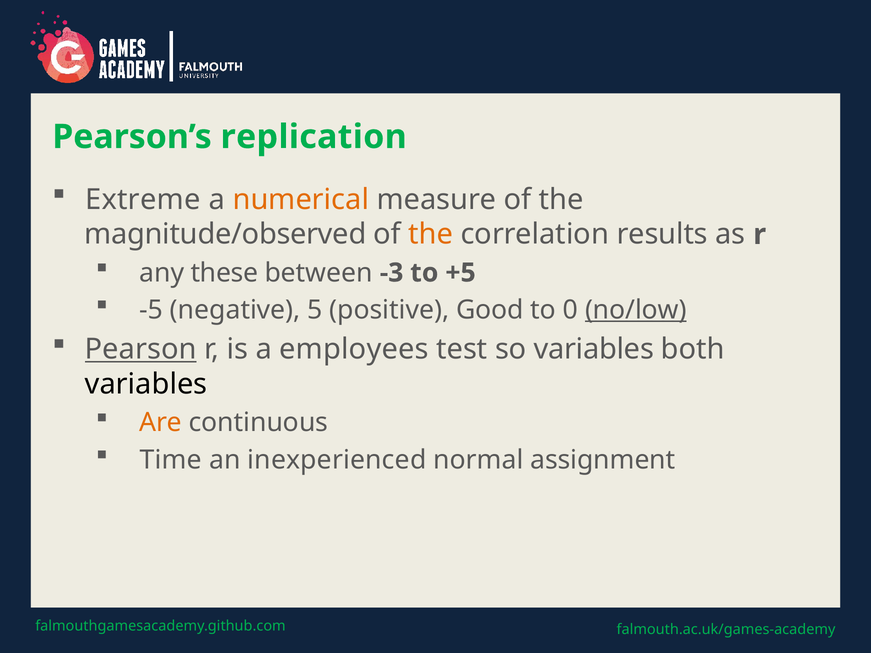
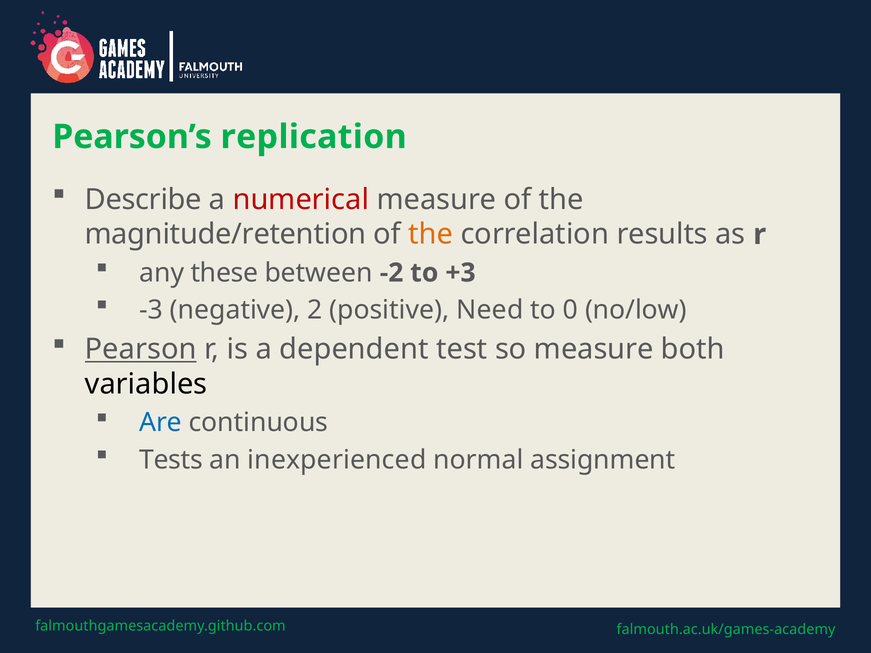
Extreme: Extreme -> Describe (143, 200)
numerical colour: orange -> red (301, 200)
magnitude/observed: magnitude/observed -> magnitude/retention (225, 234)
-3: -3 -> -2 (392, 273)
+5: +5 -> +3 (460, 273)
-5: -5 -> -3 (151, 310)
5: 5 -> 2 (315, 310)
Good: Good -> Need (490, 310)
no/low underline: present -> none (636, 310)
employees: employees -> dependent (354, 349)
so variables: variables -> measure (594, 349)
Are colour: orange -> blue (161, 423)
Time: Time -> Tests (171, 460)
